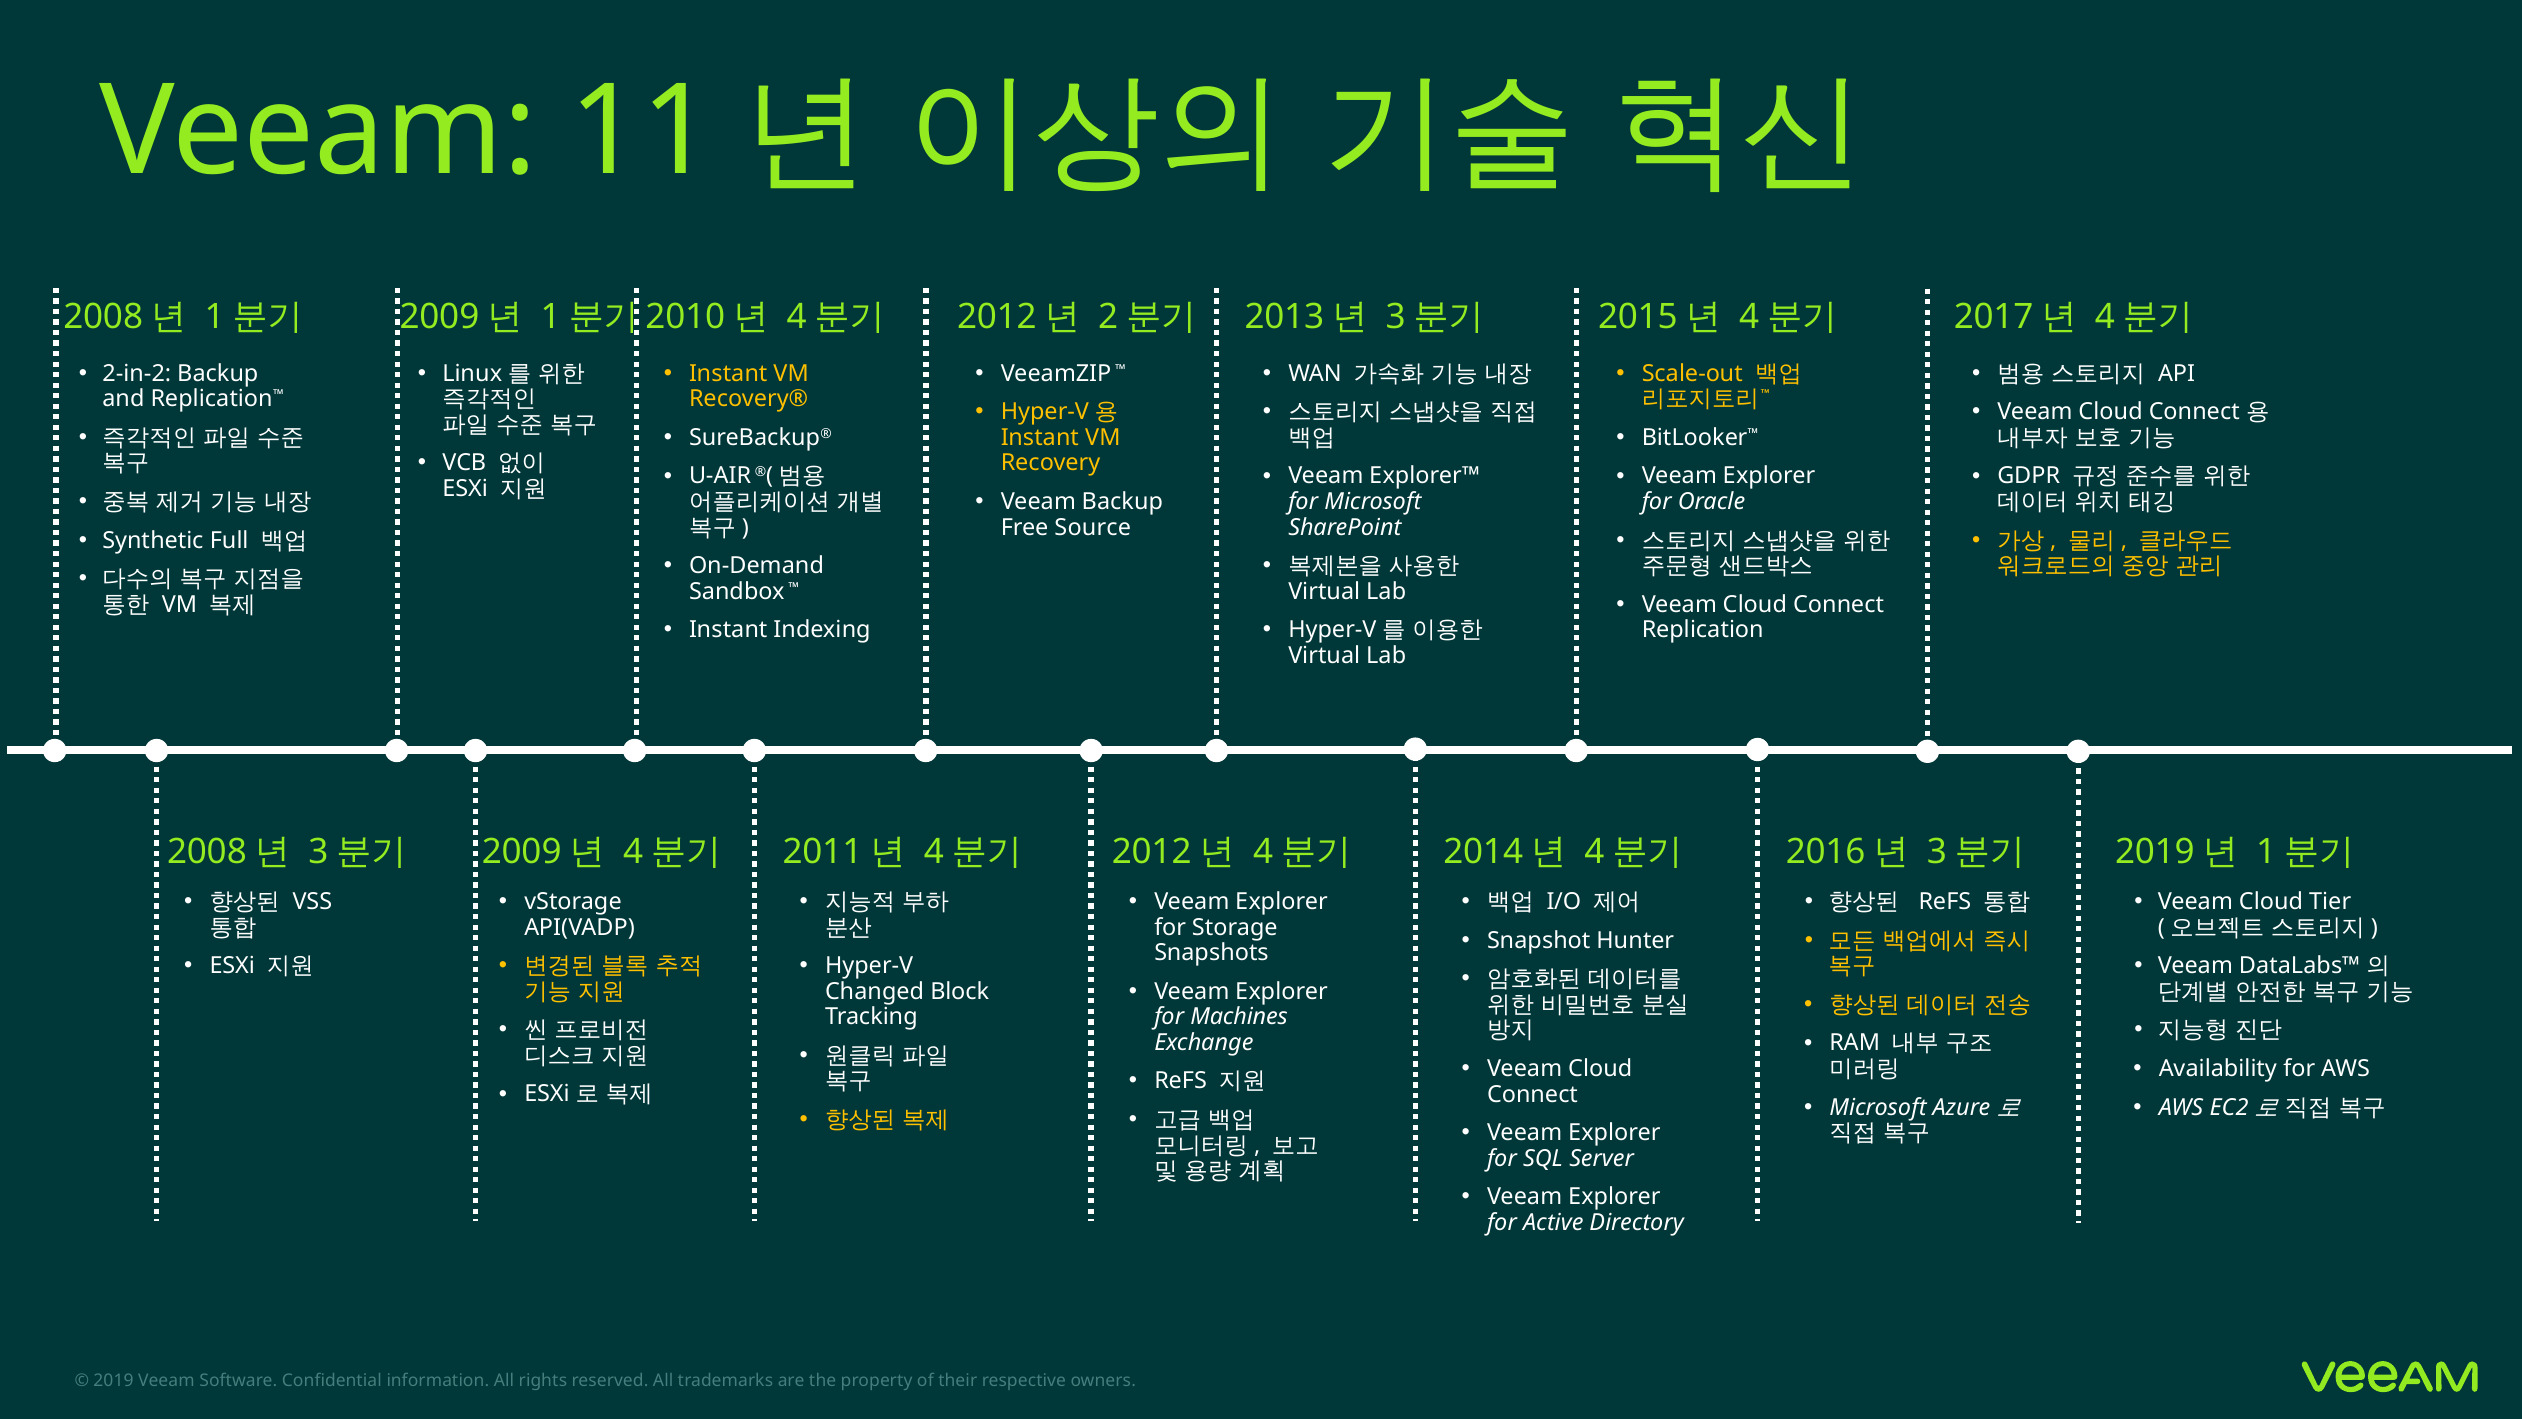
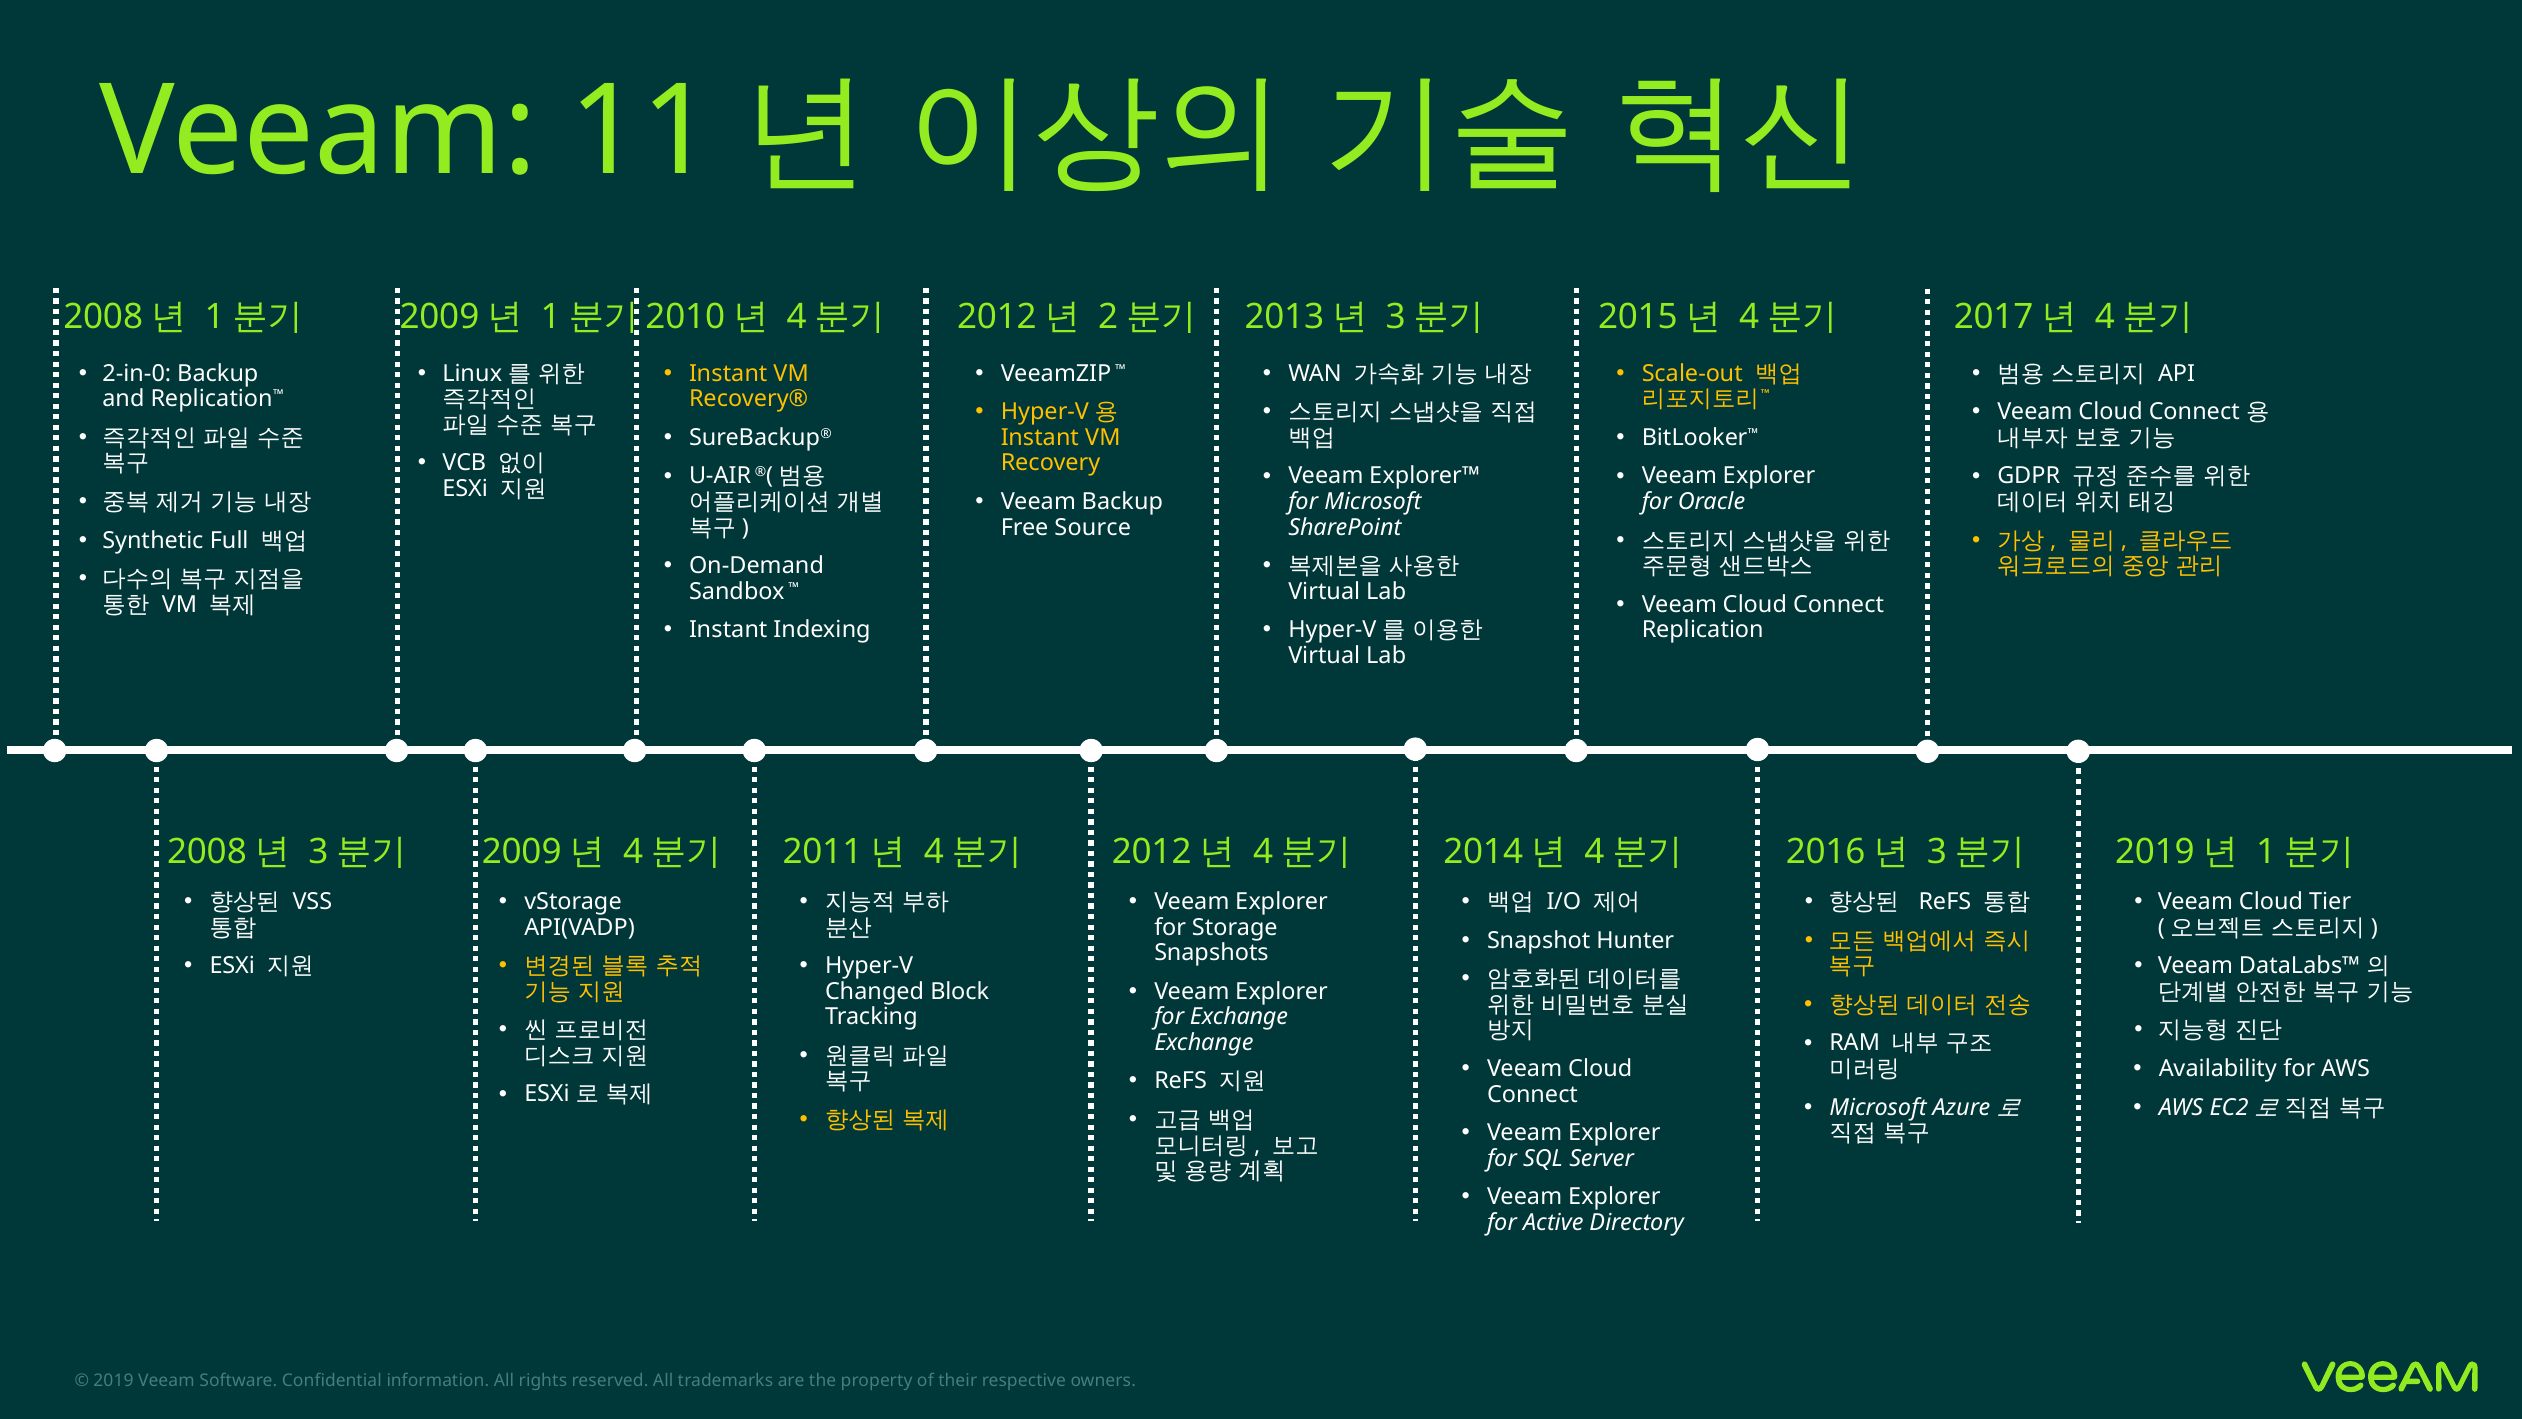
2-in-2: 2-in-2 -> 2-in-0 (137, 373)
for Machines: Machines -> Exchange (1239, 1017)
